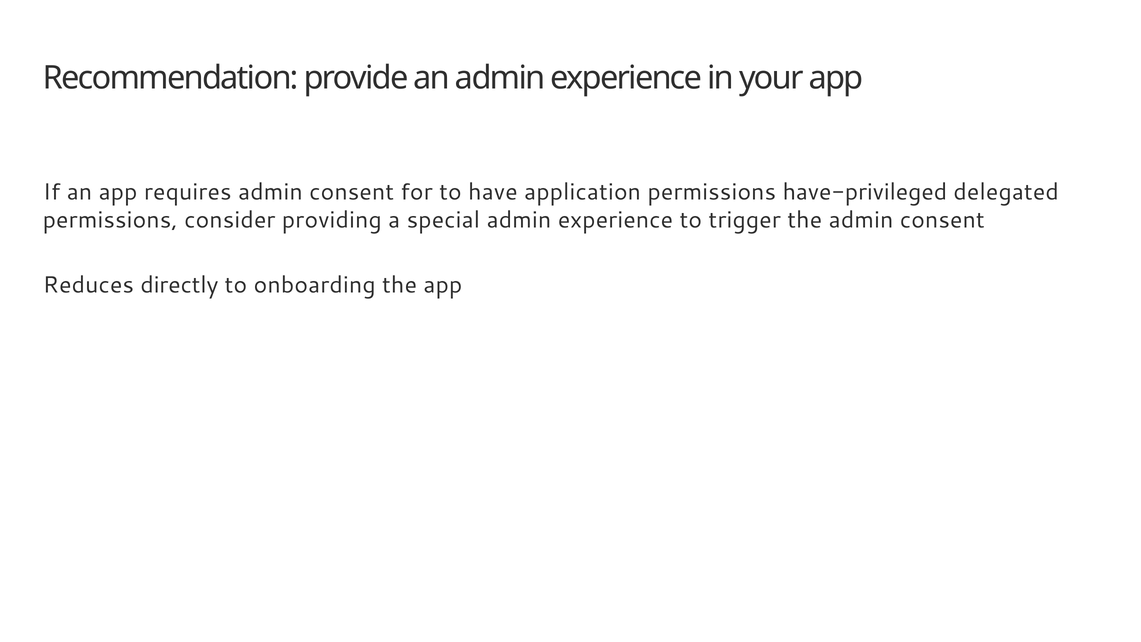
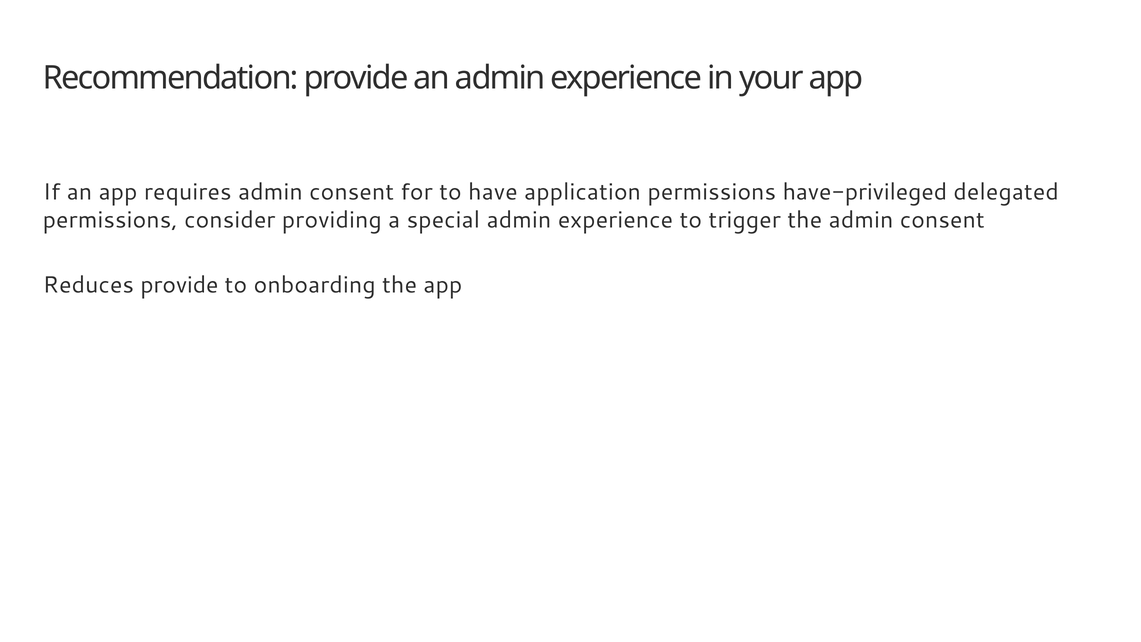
Reduces directly: directly -> provide (179, 285)
